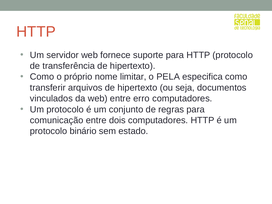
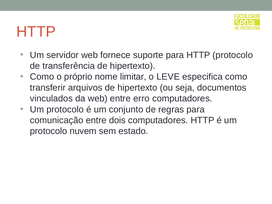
PELA: PELA -> LEVE (168, 77)
binário: binário -> nuvem (83, 131)
